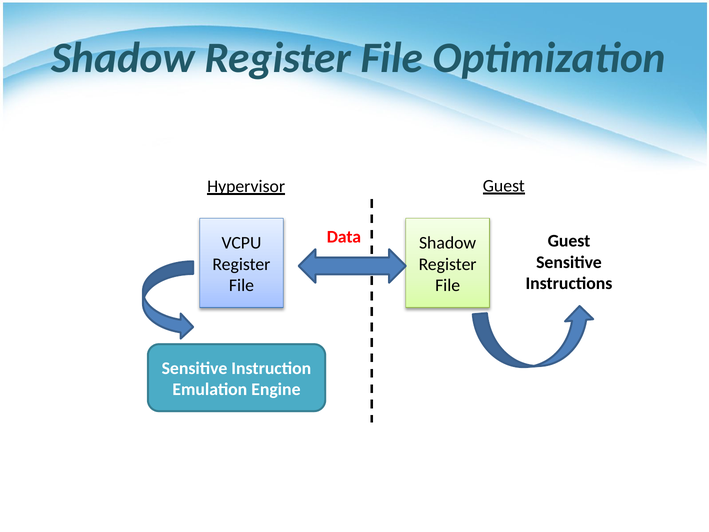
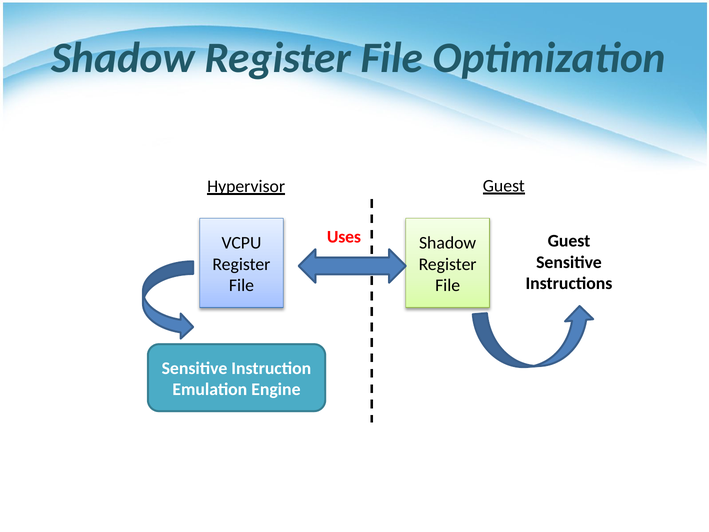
Data: Data -> Uses (344, 237)
